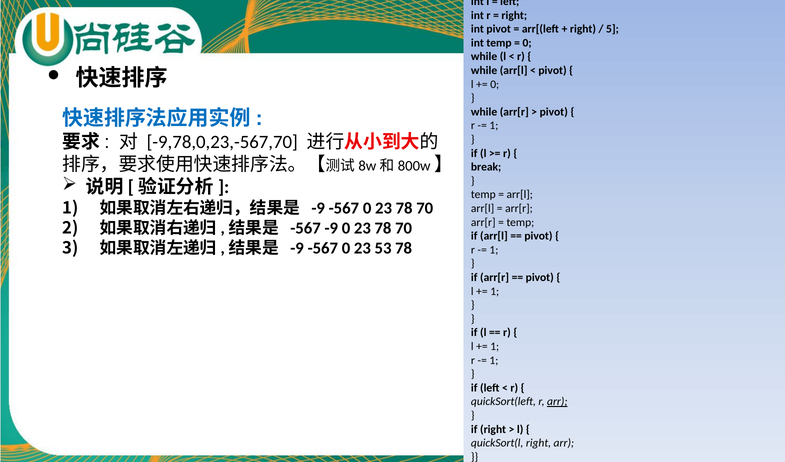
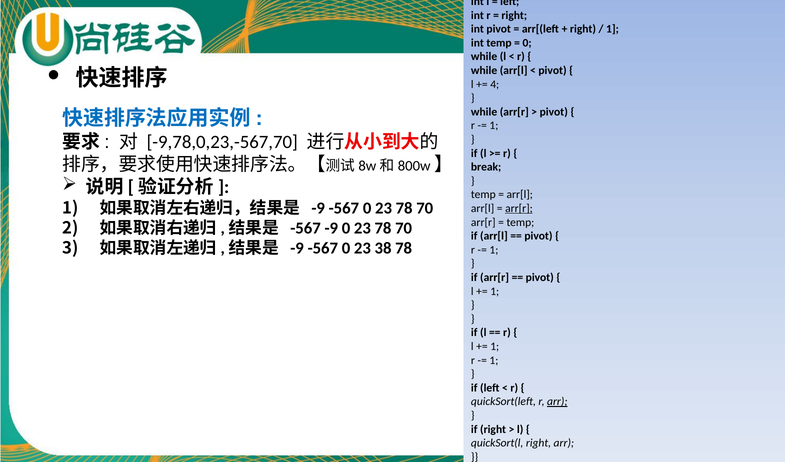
5: 5 -> 1 (612, 29)
0: 0 -> 4 (495, 84)
arr[r underline: none -> present (519, 209)
53: 53 -> 38 (383, 248)
